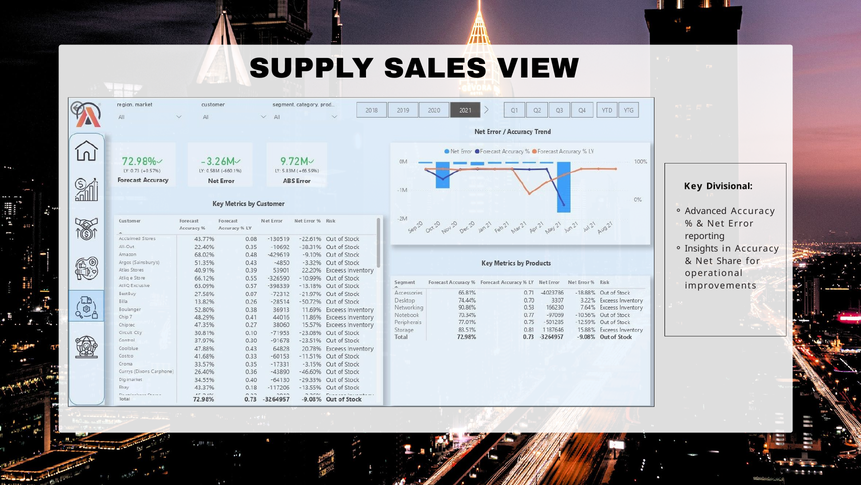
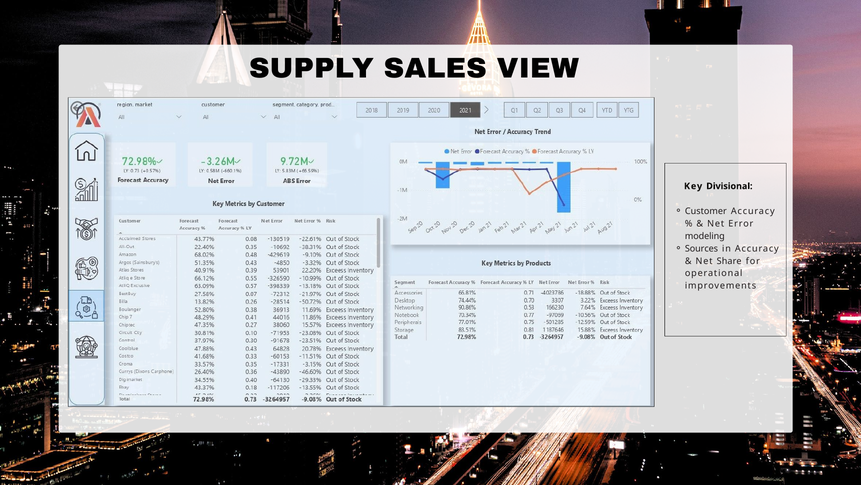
Advanced: Advanced -> Customer (706, 211)
reporting: reporting -> modeling (705, 236)
Insights: Insights -> Sources (701, 248)
